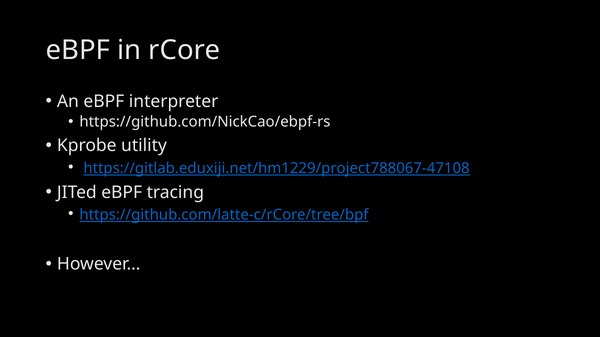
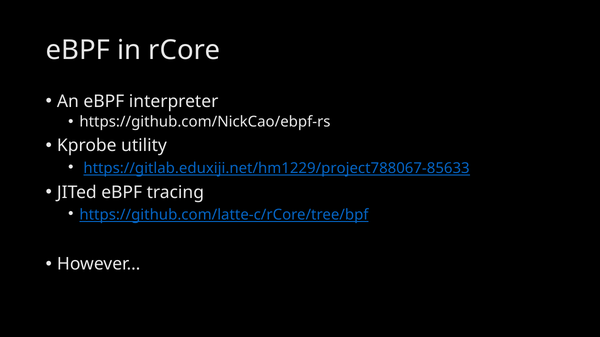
https://gitlab.eduxiji.net/hm1229/project788067-47108: https://gitlab.eduxiji.net/hm1229/project788067-47108 -> https://gitlab.eduxiji.net/hm1229/project788067-85633 (277, 168)
